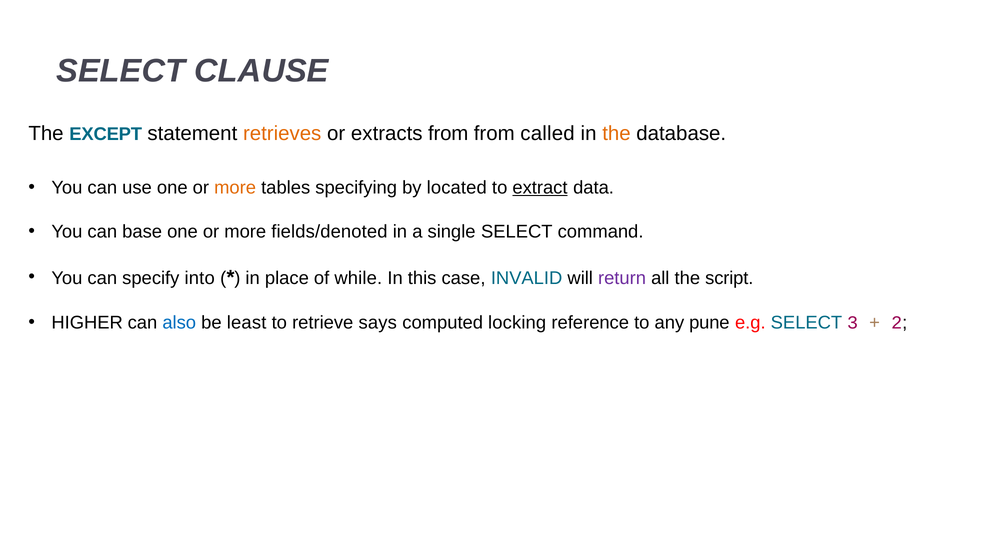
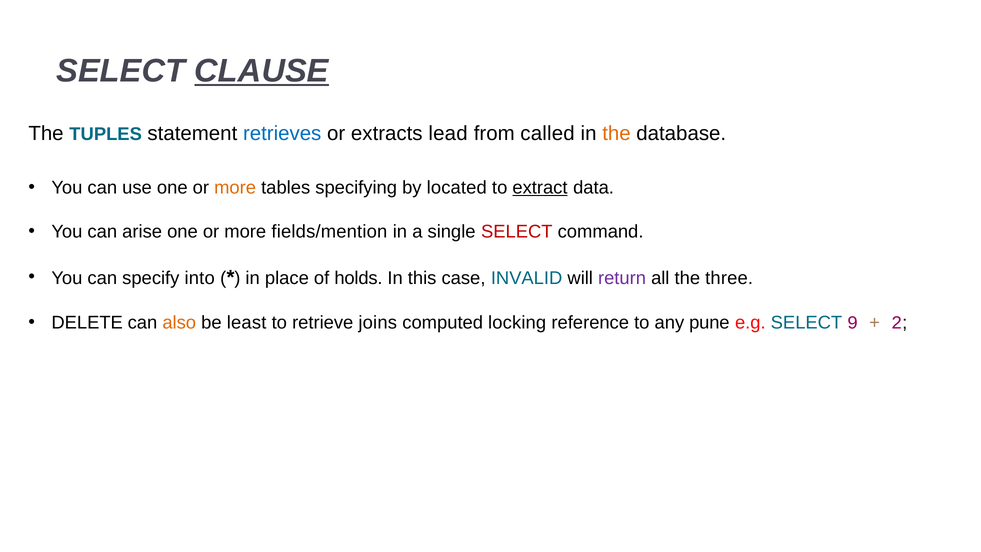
CLAUSE underline: none -> present (262, 71)
EXCEPT: EXCEPT -> TUPLES (106, 134)
retrieves colour: orange -> blue (282, 133)
extracts from: from -> lead (448, 133)
base: base -> arise (142, 232)
fields/denoted: fields/denoted -> fields/mention (329, 232)
SELECT colour: black -> red (517, 232)
while: while -> holds (358, 278)
script: script -> three (729, 278)
HIGHER: HIGHER -> DELETE (87, 322)
also colour: blue -> orange (179, 322)
says: says -> joins (378, 322)
3: 3 -> 9 (853, 322)
